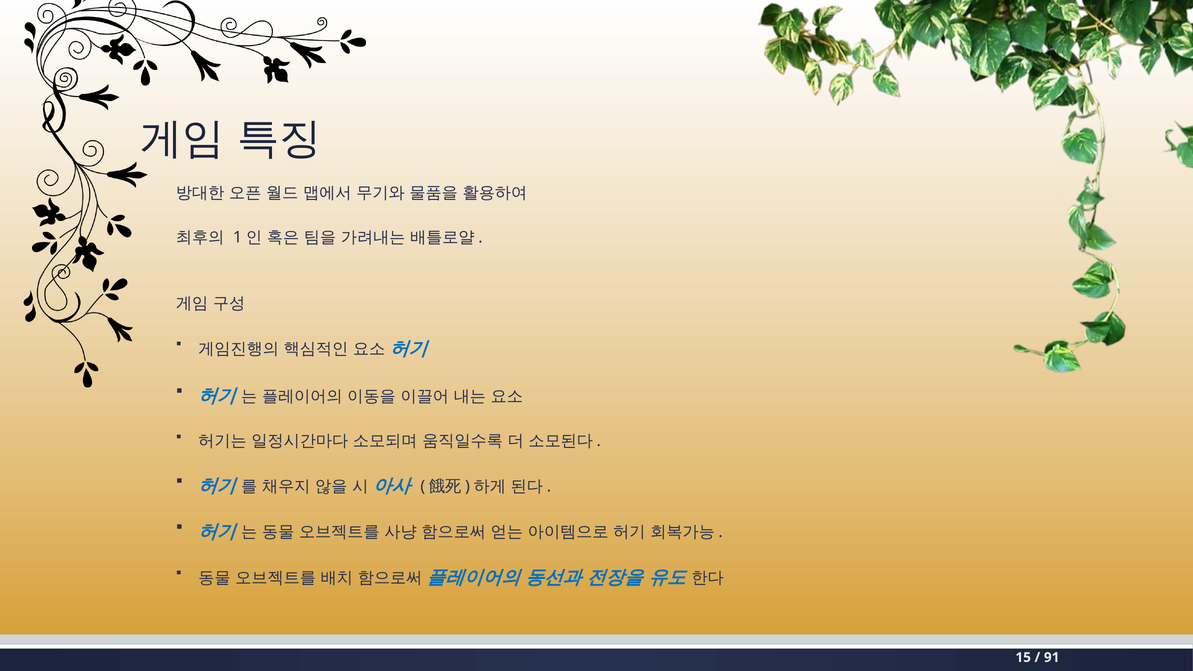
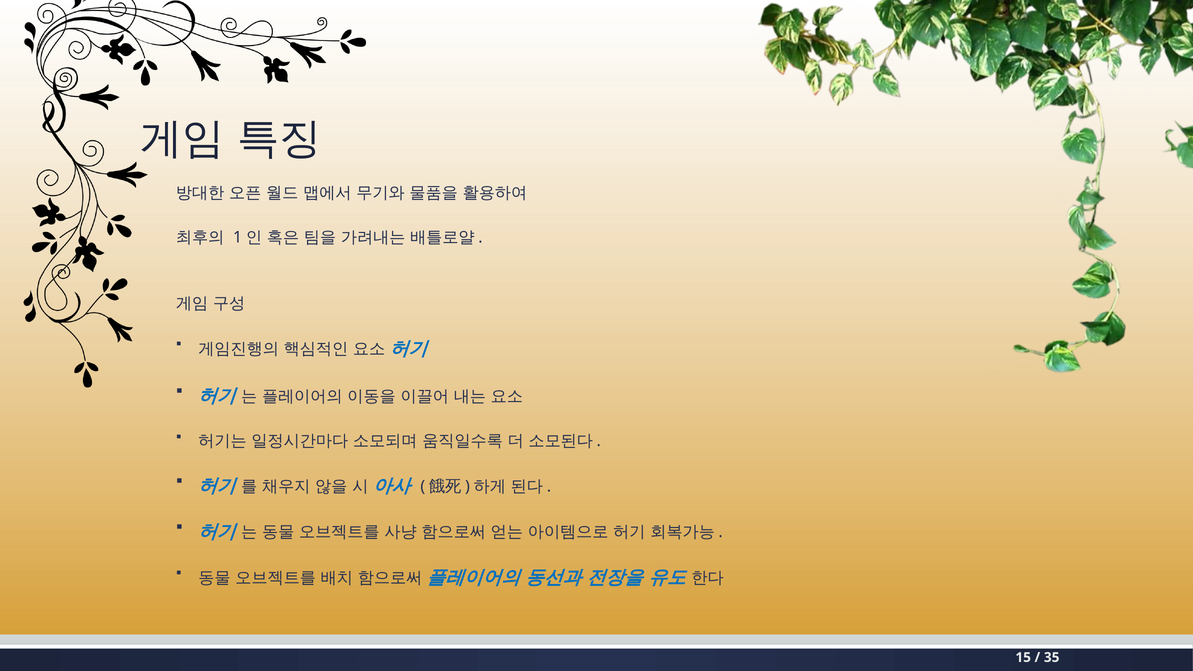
91: 91 -> 35 (1052, 657)
